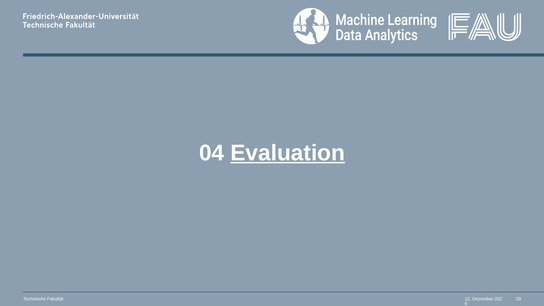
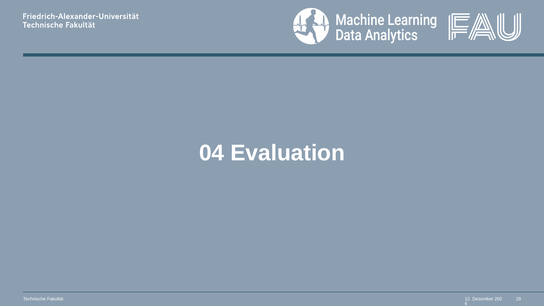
Evaluation underline: present -> none (288, 153)
